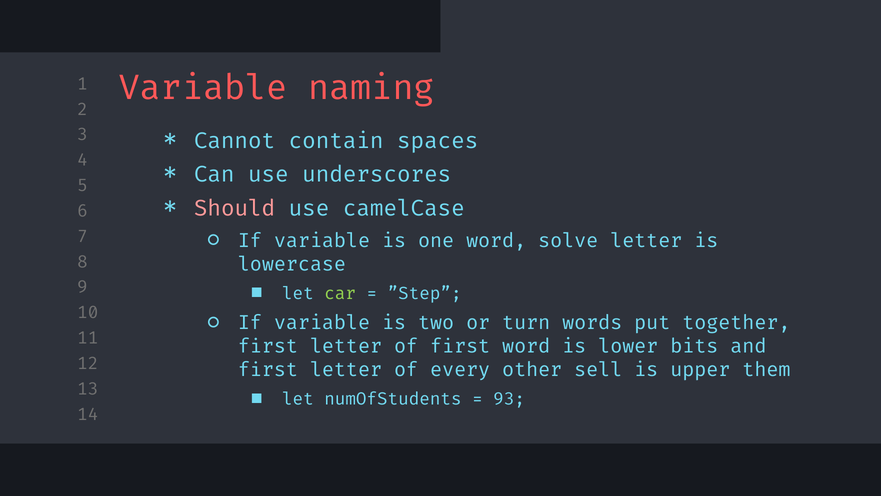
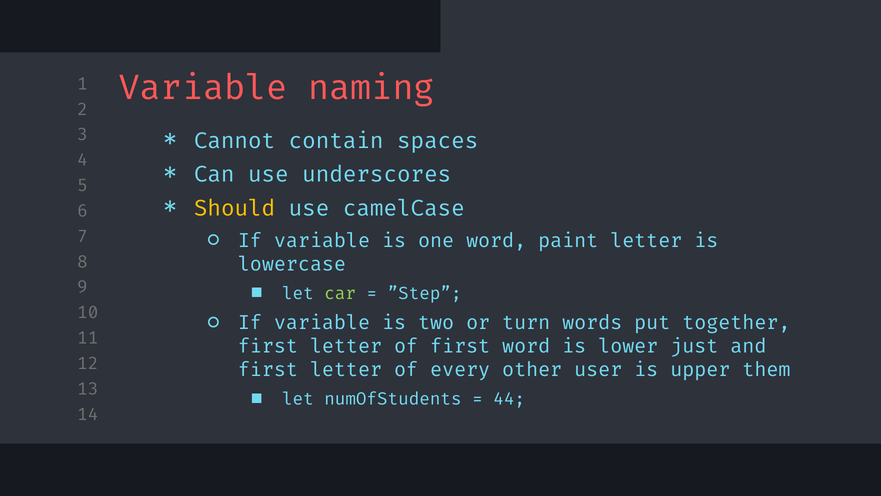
Should colour: pink -> yellow (235, 208)
solve: solve -> paint (568, 240)
bits: bits -> just (694, 346)
sell: sell -> user (598, 370)
93: 93 -> 44 (509, 399)
